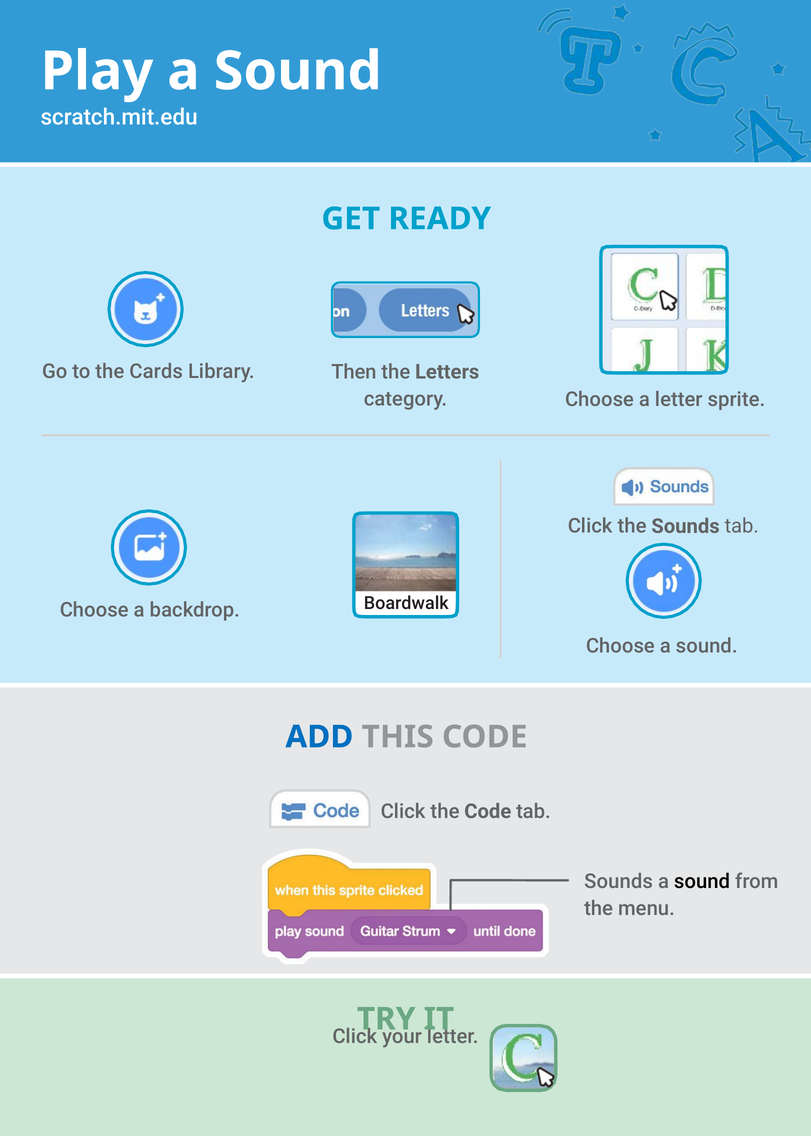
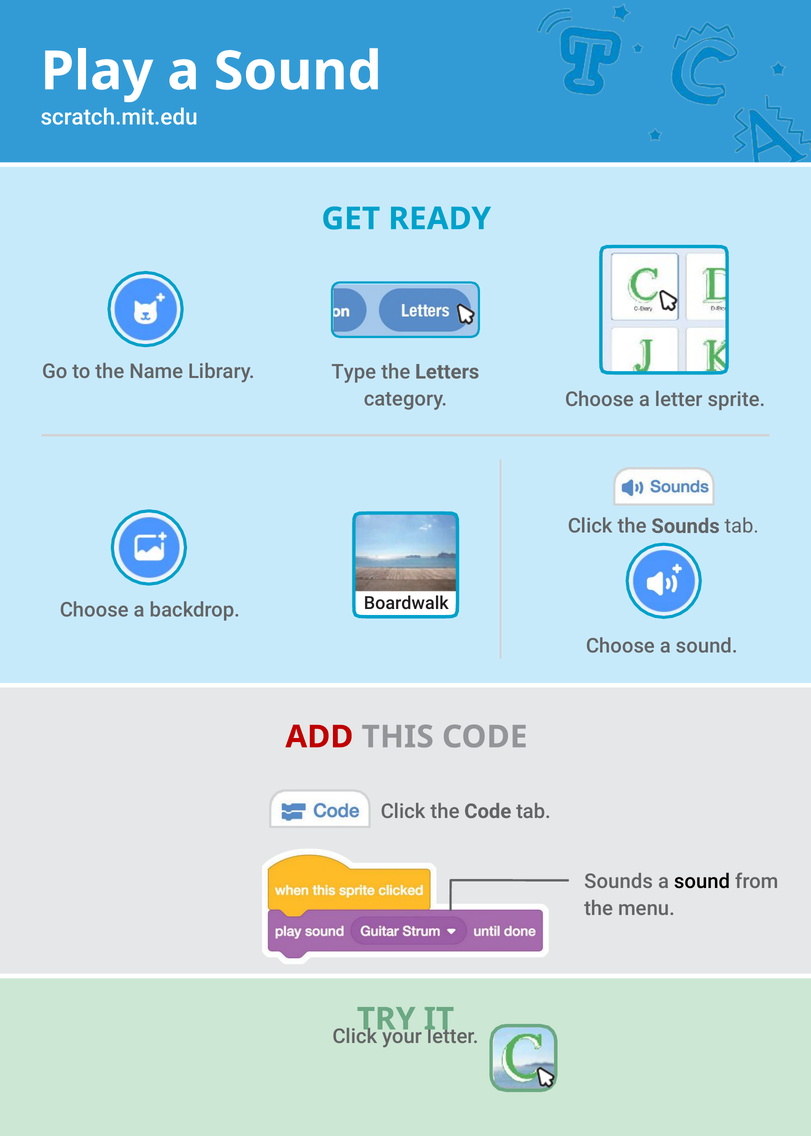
Cards: Cards -> Name (156, 372)
Then: Then -> Type (354, 372)
ADD colour: blue -> red (319, 737)
